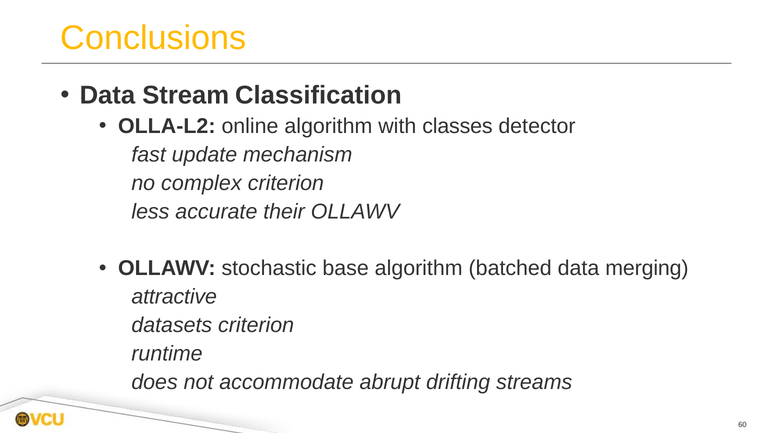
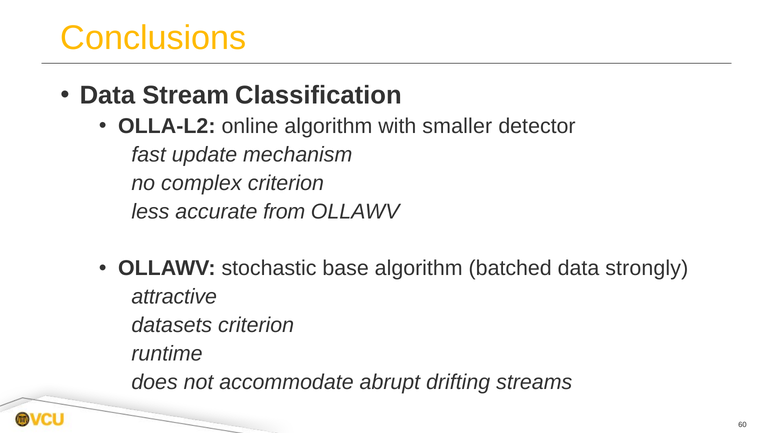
classes: classes -> smaller (457, 126)
their: their -> from (284, 211)
merging: merging -> strongly (647, 268)
